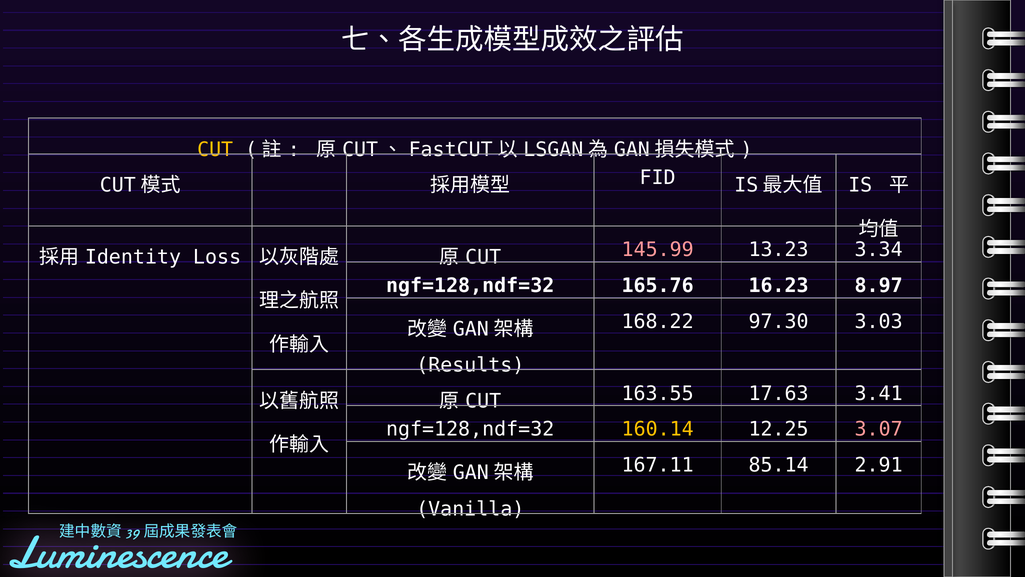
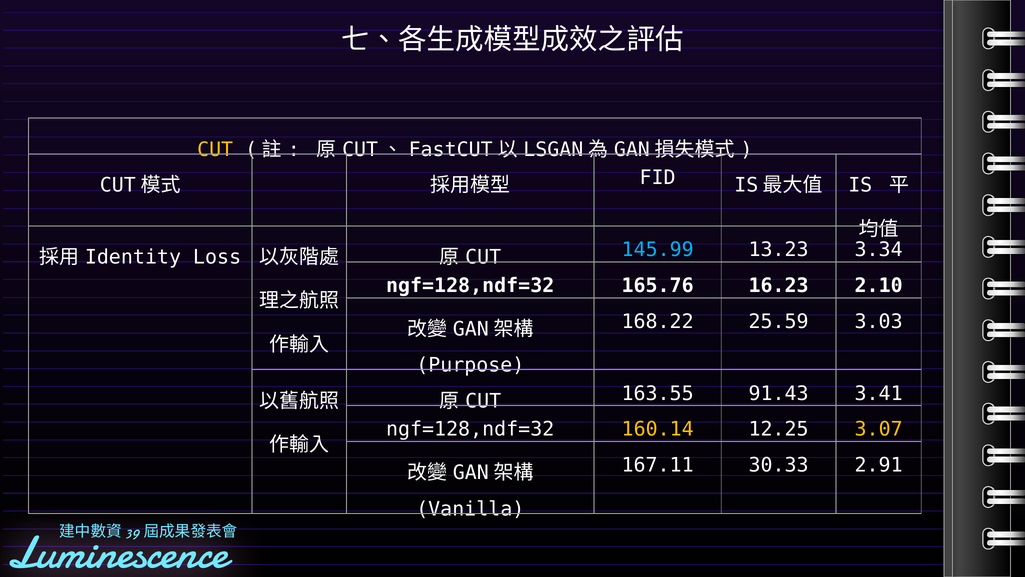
145.99 colour: pink -> light blue (658, 250)
8.97: 8.97 -> 2.10 (879, 285)
97.30: 97.30 -> 25.59 (779, 321)
Results: Results -> Purpose (470, 365)
17.63: 17.63 -> 91.43 (779, 393)
3.07 colour: pink -> yellow (879, 429)
85.14: 85.14 -> 30.33 (779, 465)
